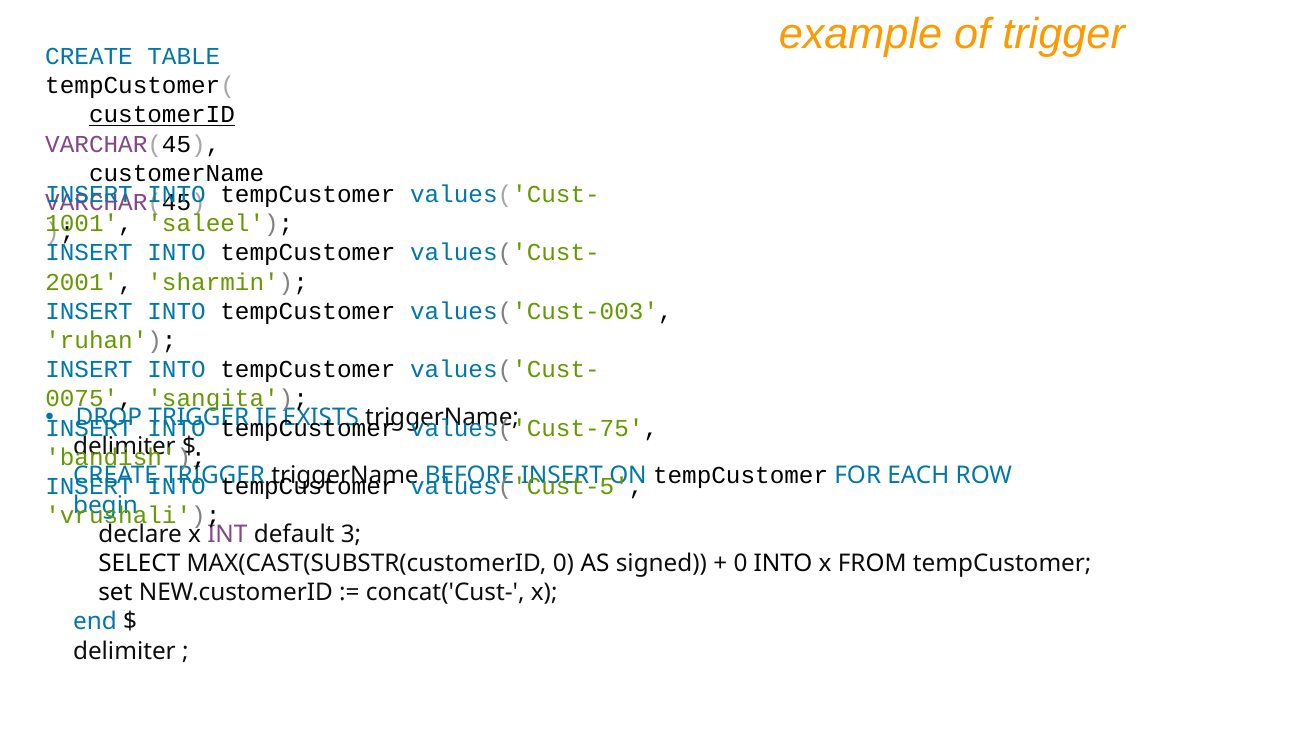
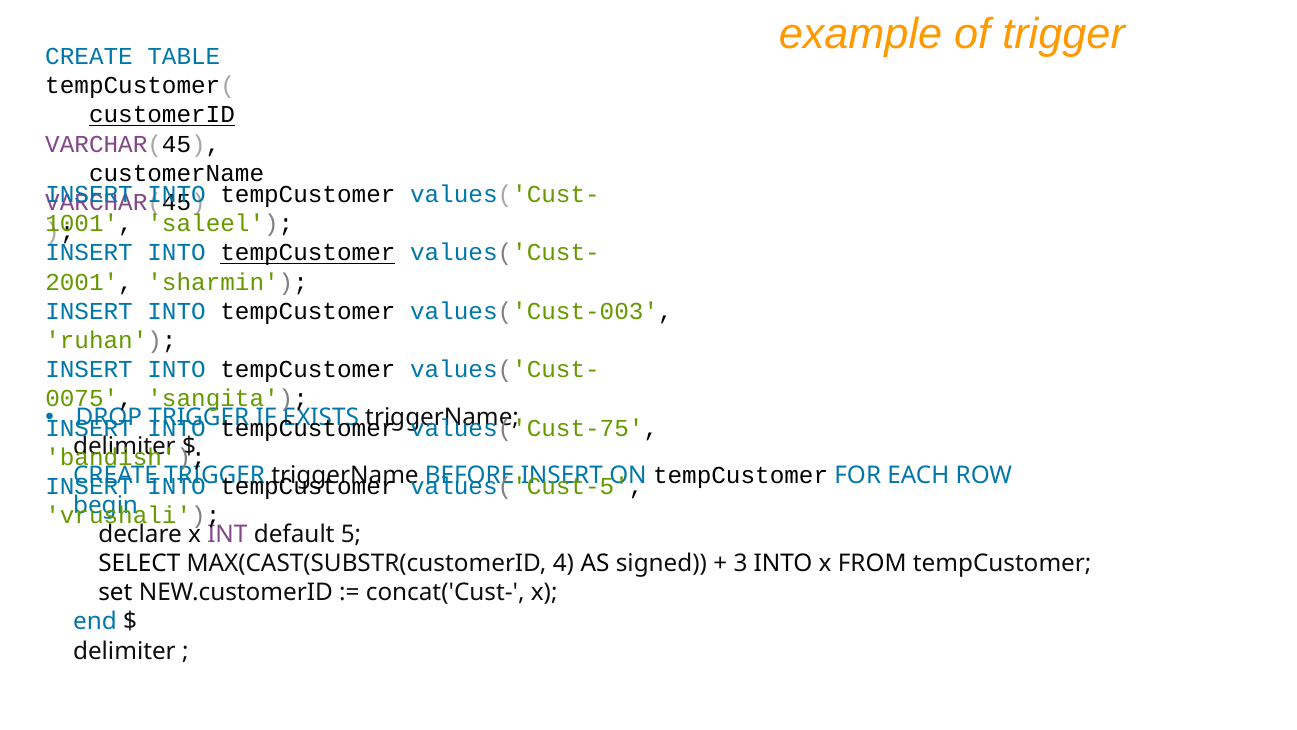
tempCustomer underline: none -> present (308, 253)
3: 3 -> 5 (351, 534)
MAX(CAST(SUBSTR(customerID 0: 0 -> 4 (563, 563)
0: 0 -> 3 (740, 563)
